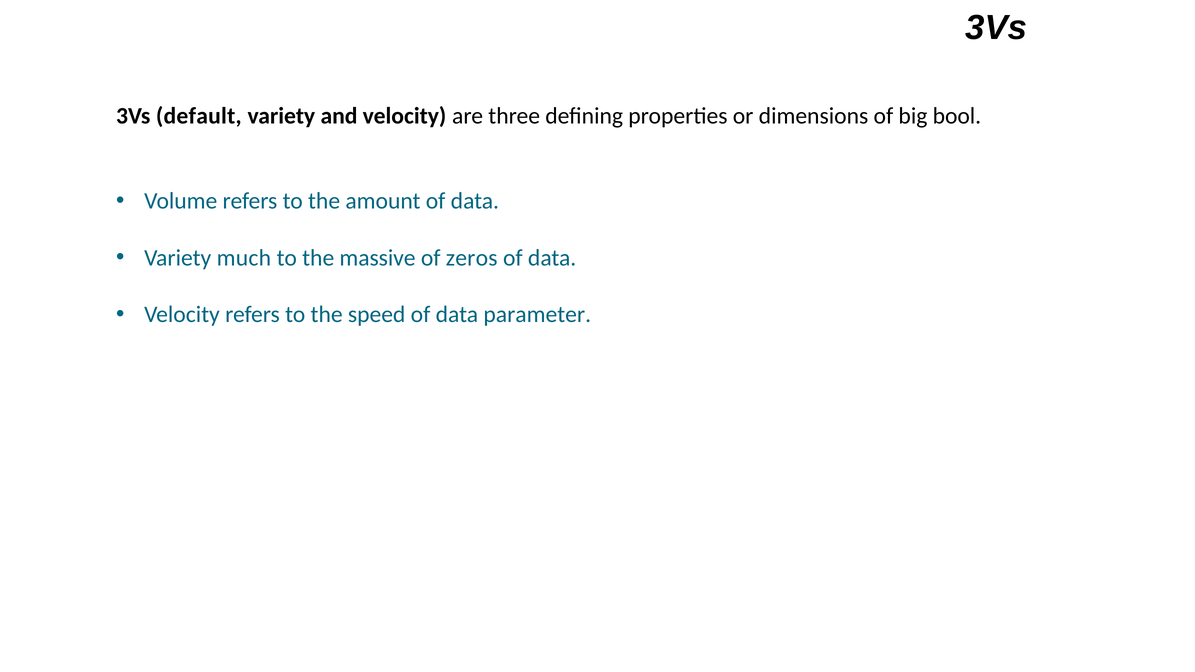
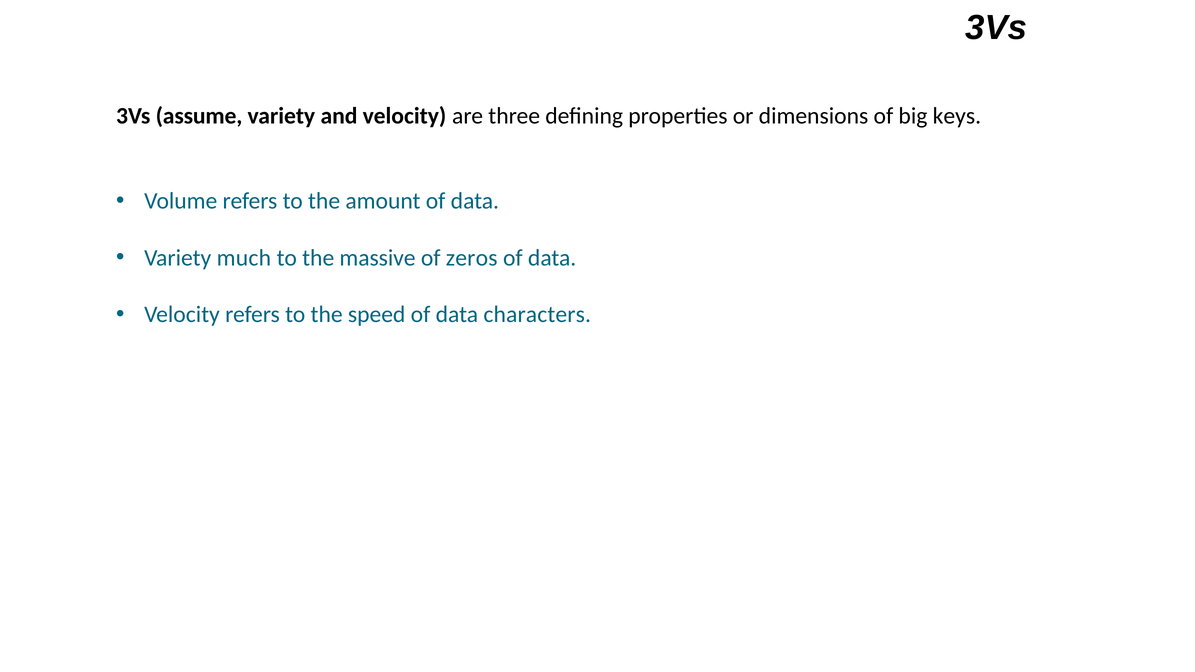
default: default -> assume (199, 116)
bool: bool -> keys (957, 116)
parameter: parameter -> characters (537, 315)
